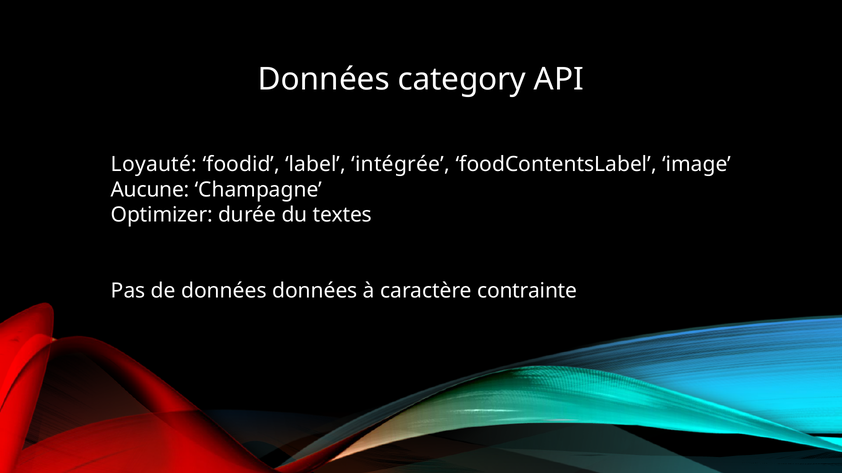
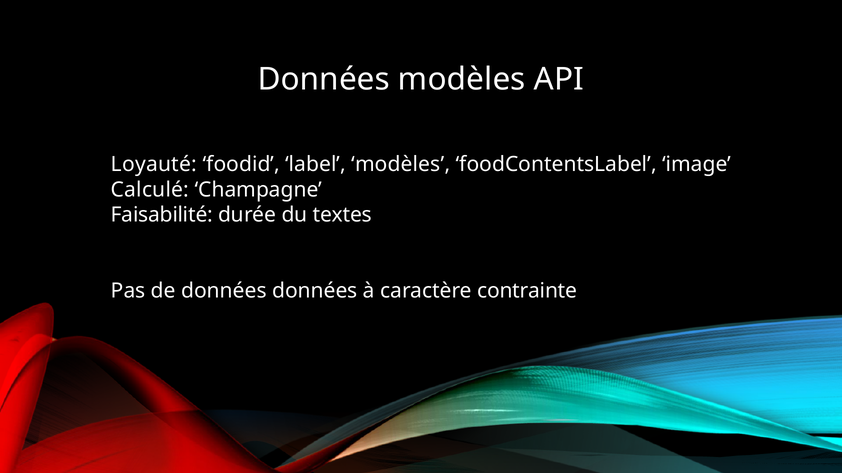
Données category: category -> modèles (462, 79)
label intégrée: intégrée -> modèles (401, 165)
Aucune: Aucune -> Calculé (150, 190)
Optimizer: Optimizer -> Faisabilité (162, 215)
